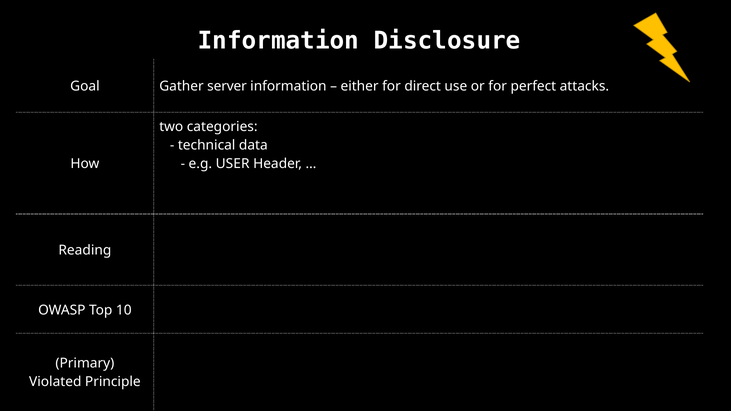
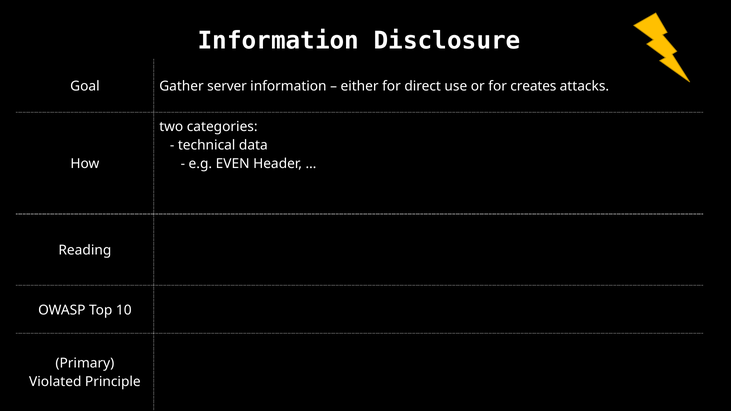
perfect: perfect -> creates (533, 86)
USER: USER -> EVEN (233, 164)
